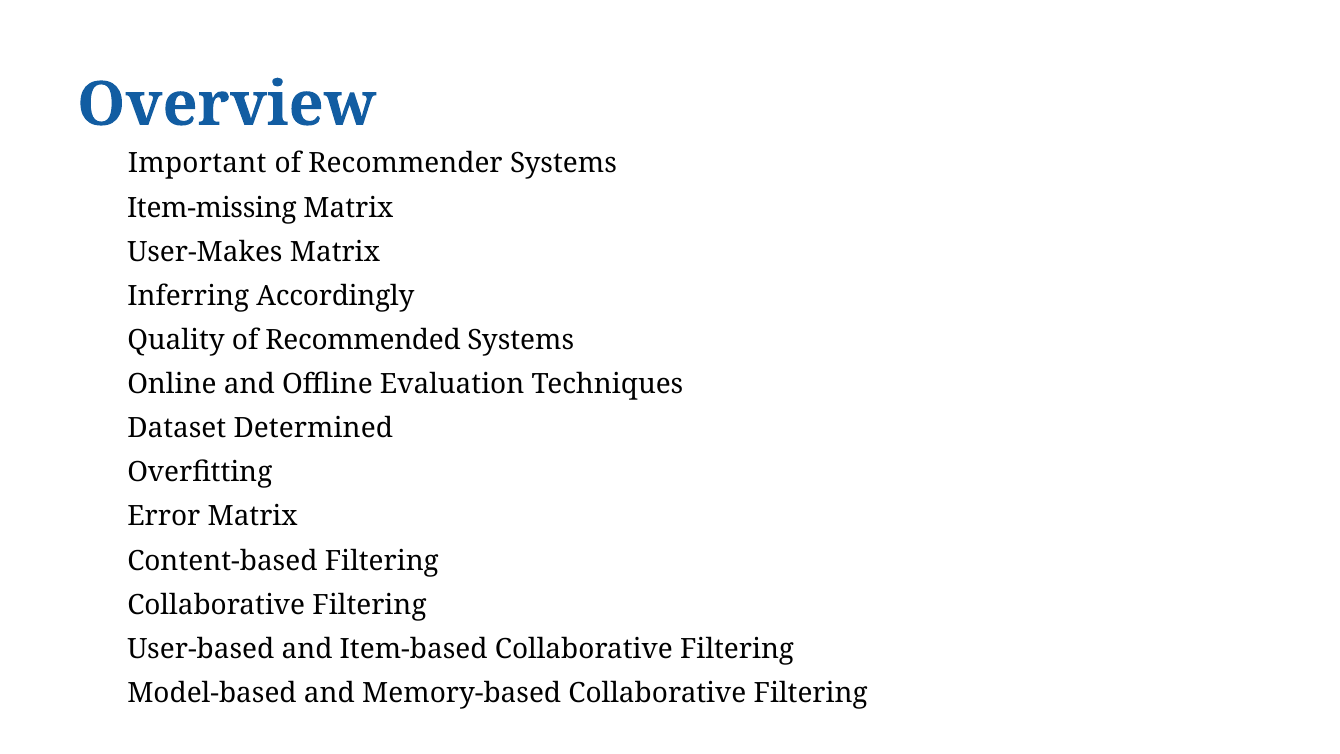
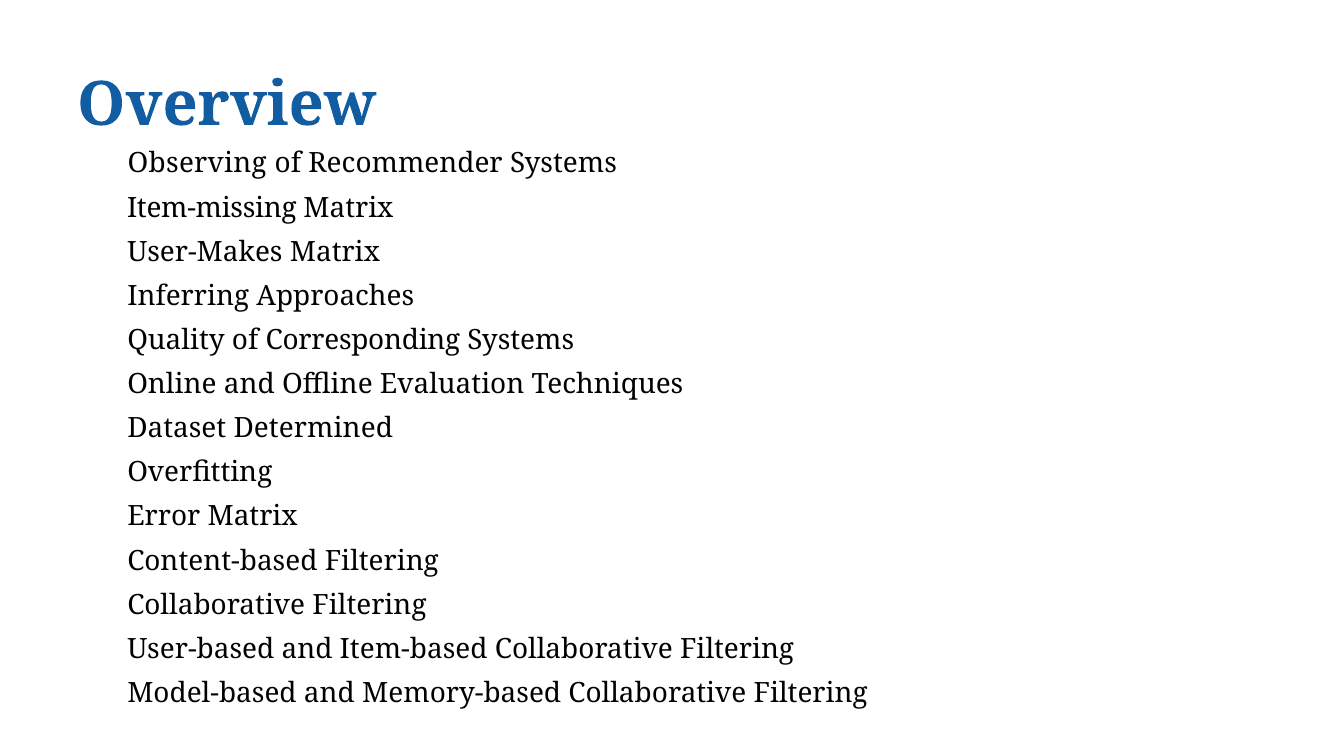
Important: Important -> Observing (197, 164)
Accordingly: Accordingly -> Approaches (335, 296)
Recommended: Recommended -> Corresponding (363, 340)
